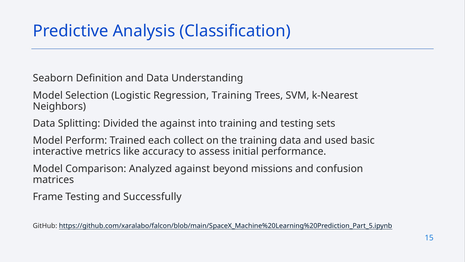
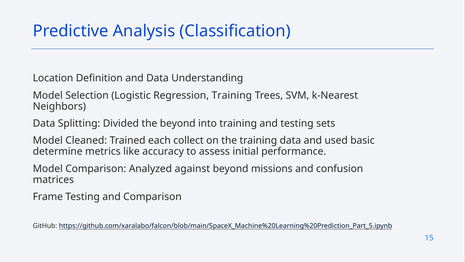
Seaborn: Seaborn -> Location (53, 78)
the against: against -> beyond (178, 123)
Perform: Perform -> Cleaned (86, 140)
interactive: interactive -> determine (58, 151)
and Successfully: Successfully -> Comparison (152, 197)
